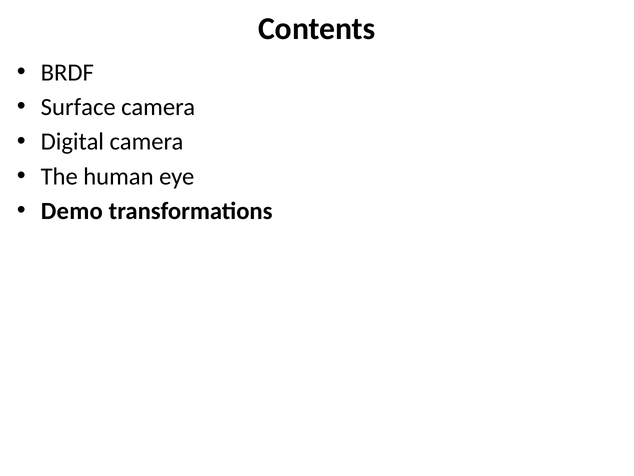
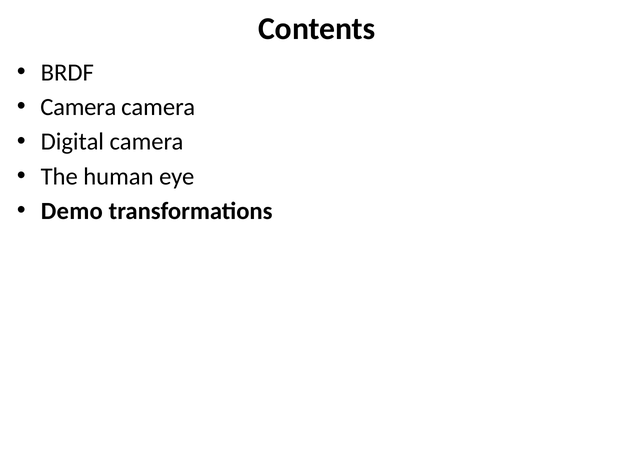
Surface: Surface -> Camera (78, 107)
